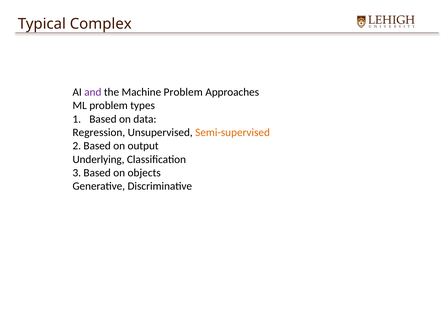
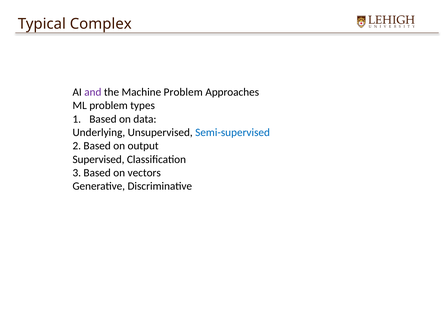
Regression: Regression -> Underlying (99, 132)
Semi-supervised colour: orange -> blue (233, 132)
Underlying: Underlying -> Supervised (99, 159)
objects: objects -> vectors (144, 173)
